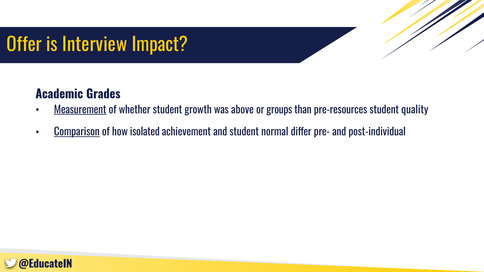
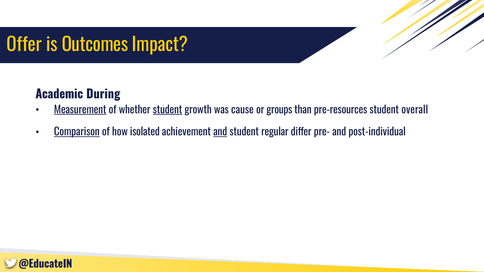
Interview: Interview -> Outcomes (95, 45)
Grades: Grades -> During (103, 94)
student underline: none -> present (168, 110)
above: above -> cause (242, 110)
quality: quality -> overall (415, 110)
and underline: none -> present (220, 132)
normal: normal -> regular (275, 132)
